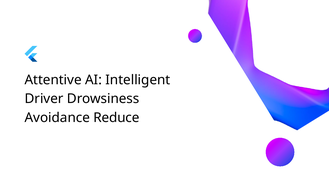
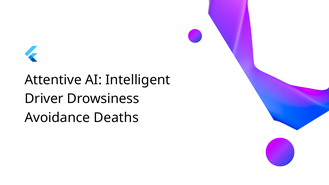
Reduce: Reduce -> Deaths (116, 118)
